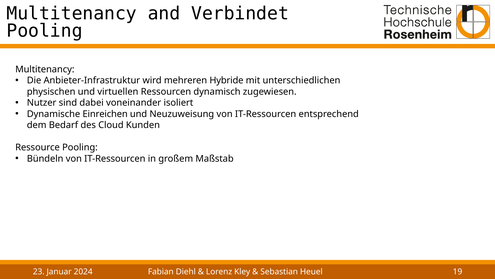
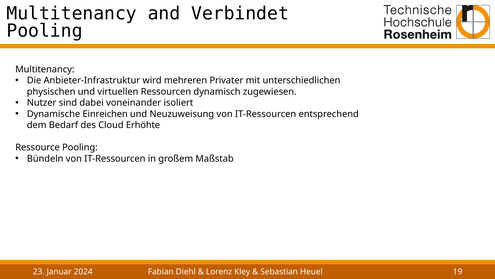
Hybride: Hybride -> Privater (226, 80)
Kunden: Kunden -> Erhöhte (143, 125)
